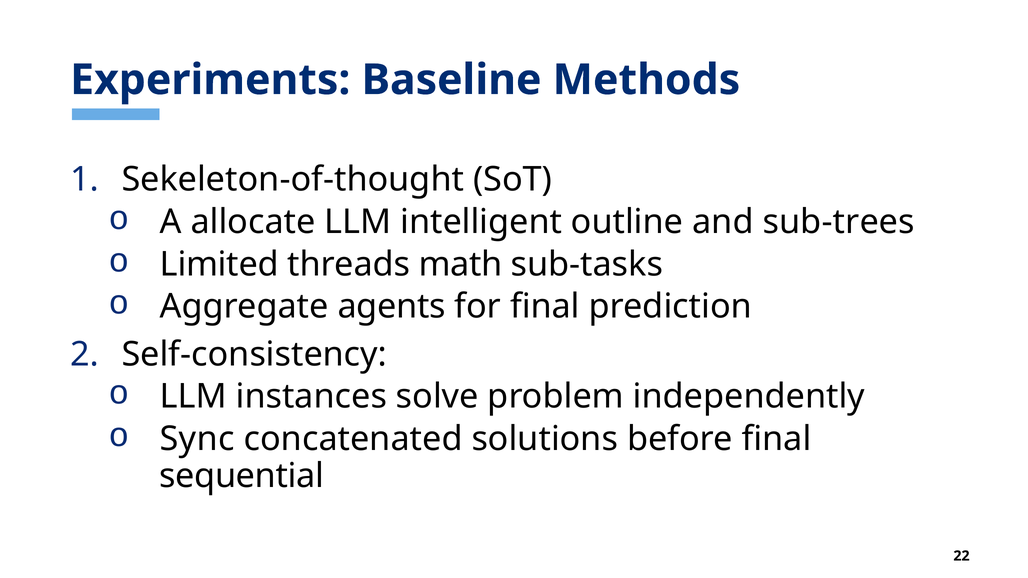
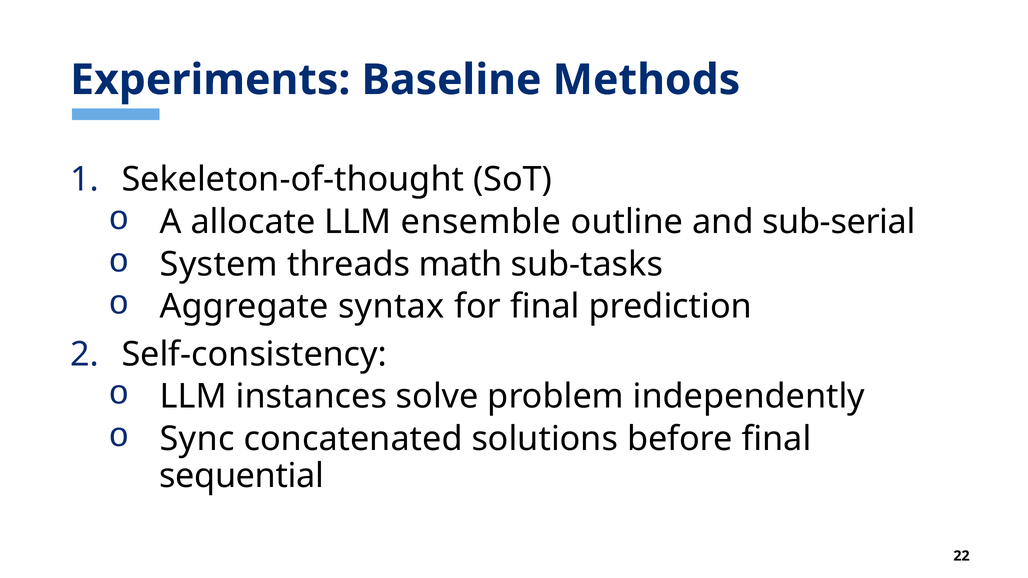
intelligent: intelligent -> ensemble (481, 222)
sub-trees: sub-trees -> sub-serial (839, 222)
Limited: Limited -> System (219, 264)
agents: agents -> syntax (391, 307)
